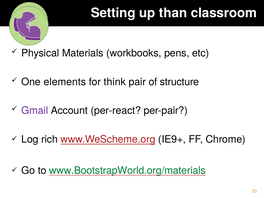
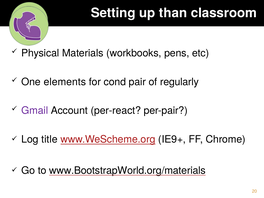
think: think -> cond (115, 82)
structure: structure -> regularly (179, 82)
rich: rich -> title (49, 139)
www.BootstrapWorld.org/materials colour: green -> black (127, 170)
